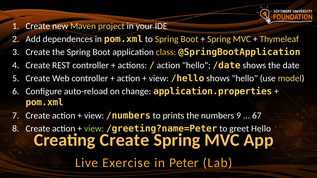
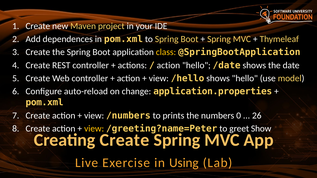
9: 9 -> 0 (239, 116)
67: 67 -> 26 (257, 116)
view colour: light green -> yellow (94, 129)
greet Hello: Hello -> Show (261, 129)
Peter: Peter -> Using (184, 163)
